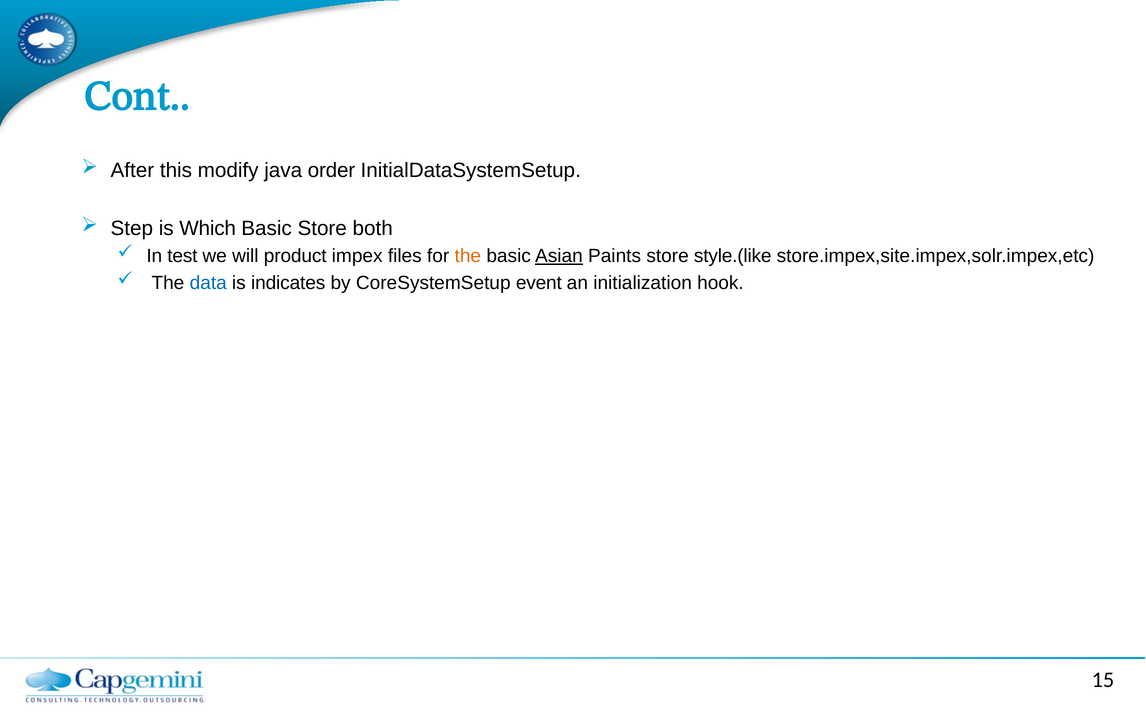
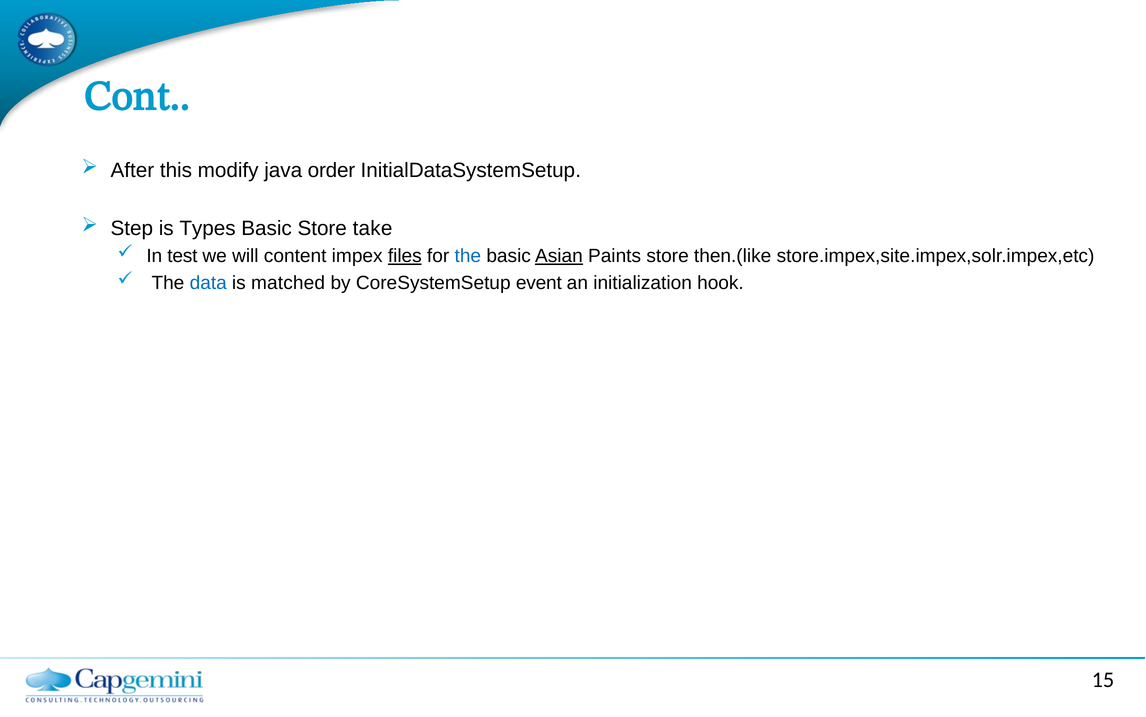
Which: Which -> Types (208, 228)
both: both -> take (373, 228)
product: product -> content (295, 256)
files underline: none -> present (405, 256)
the colour: orange -> blue (468, 256)
style.(like: style.(like -> then.(like (733, 256)
indicates: indicates -> matched (288, 283)
